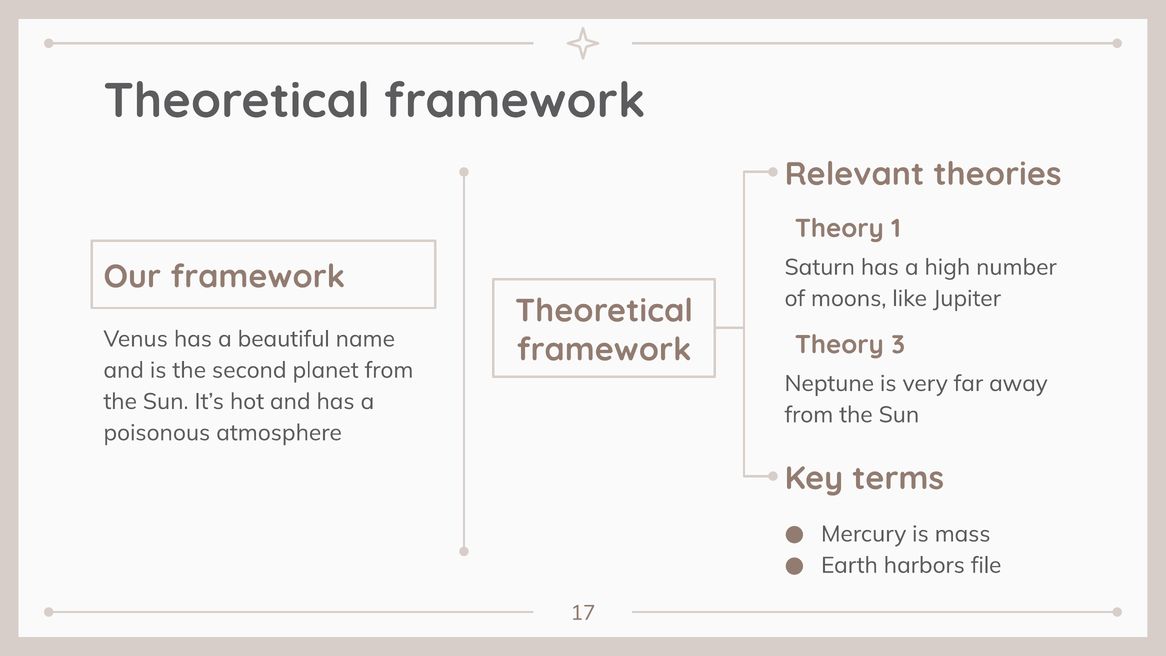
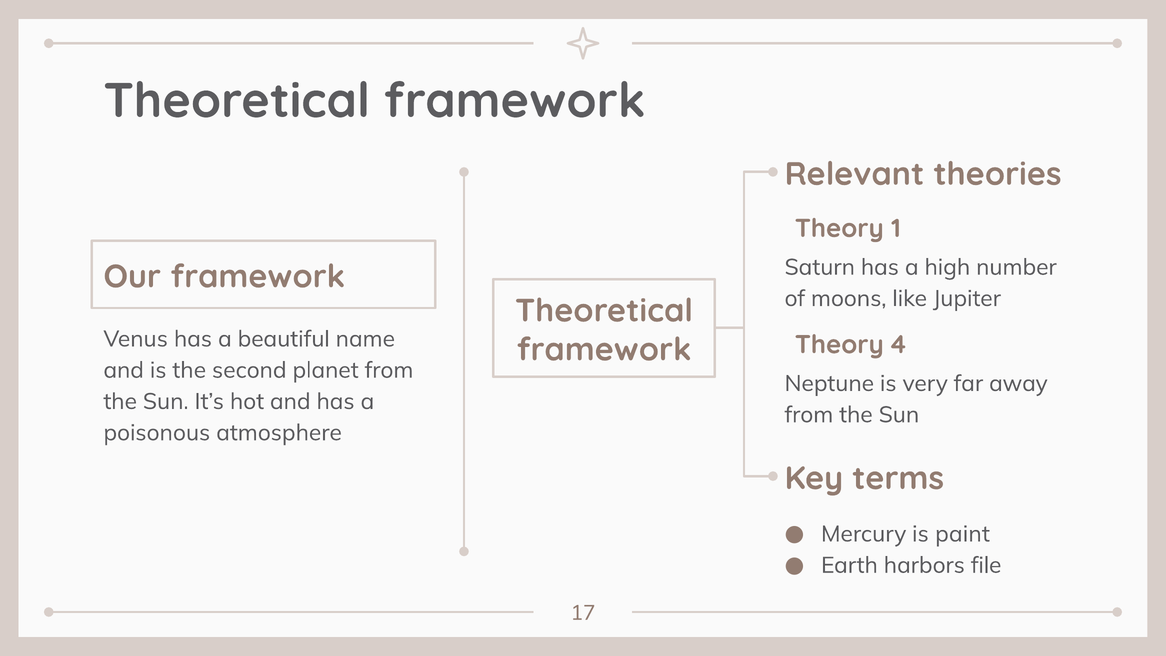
3: 3 -> 4 (898, 345)
mass: mass -> paint (963, 534)
